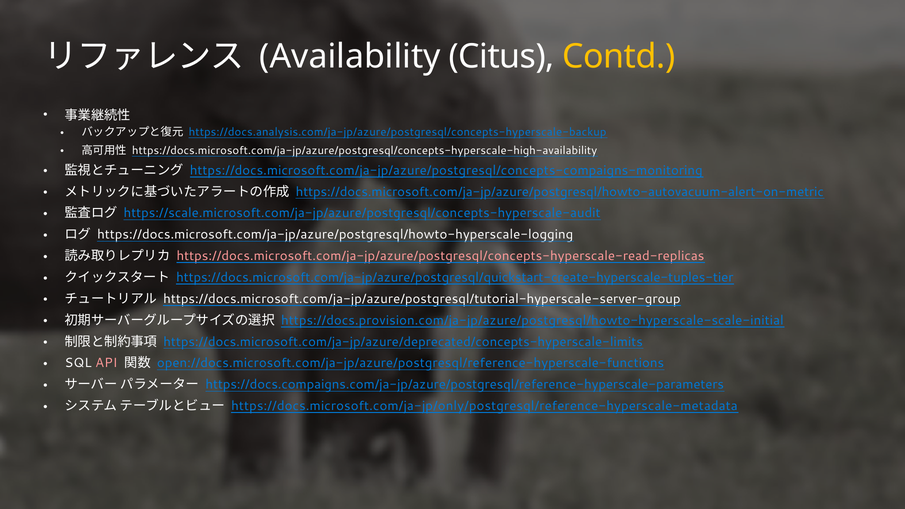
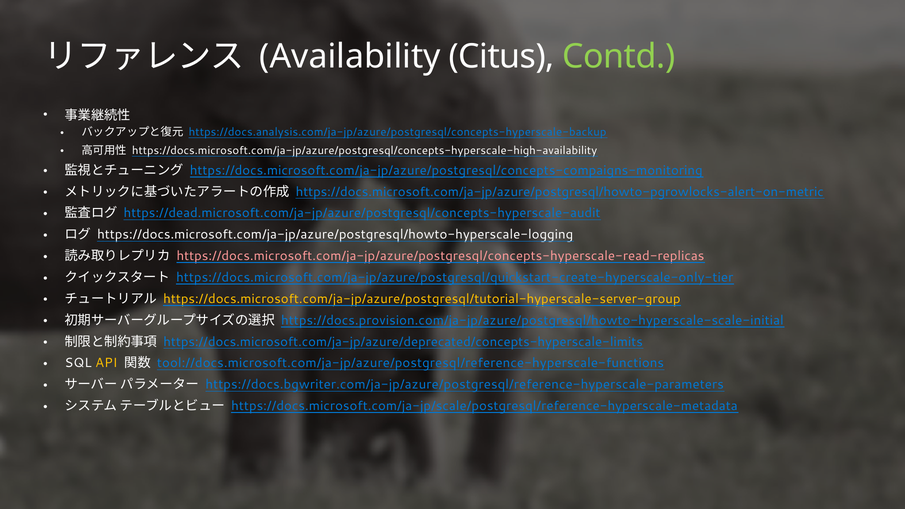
Contd colour: yellow -> light green (619, 57)
https://docs.microsoft.com/ja-jp/azure/postgresql/howto-autovacuum-alert-on-metric: https://docs.microsoft.com/ja-jp/azure/postgresql/howto-autovacuum-alert-on-metric -> https://docs.microsoft.com/ja-jp/azure/postgresql/howto-pgrowlocks-alert-on-metric (560, 192)
https://scale.microsoft.com/ja-jp/azure/postgresql/concepts-hyperscale-audit: https://scale.microsoft.com/ja-jp/azure/postgresql/concepts-hyperscale-audit -> https://dead.microsoft.com/ja-jp/azure/postgresql/concepts-hyperscale-audit (362, 213)
https://docs.microsoft.com/ja-jp/azure/postgresql/quickstart-create-hyperscale-tuples-tier: https://docs.microsoft.com/ja-jp/azure/postgresql/quickstart-create-hyperscale-tuples-tier -> https://docs.microsoft.com/ja-jp/azure/postgresql/quickstart-create-hyperscale-only-tier (455, 277)
https://docs.microsoft.com/ja-jp/azure/postgresql/tutorial-hyperscale-server-group colour: white -> yellow (422, 299)
API colour: pink -> yellow (106, 363)
open://docs.microsoft.com/ja-jp/azure/postgresql/reference-hyperscale-functions: open://docs.microsoft.com/ja-jp/azure/postgresql/reference-hyperscale-functions -> tool://docs.microsoft.com/ja-jp/azure/postgresql/reference-hyperscale-functions (411, 363)
https://docs.compaigns.com/ja-jp/azure/postgresql/reference-hyperscale-parameters: https://docs.compaigns.com/ja-jp/azure/postgresql/reference-hyperscale-parameters -> https://docs.bgwriter.com/ja-jp/azure/postgresql/reference-hyperscale-parameters (465, 385)
https://docs.microsoft.com/ja-jp/only/postgresql/reference-hyperscale-metadata: https://docs.microsoft.com/ja-jp/only/postgresql/reference-hyperscale-metadata -> https://docs.microsoft.com/ja-jp/scale/postgresql/reference-hyperscale-metadata (484, 406)
